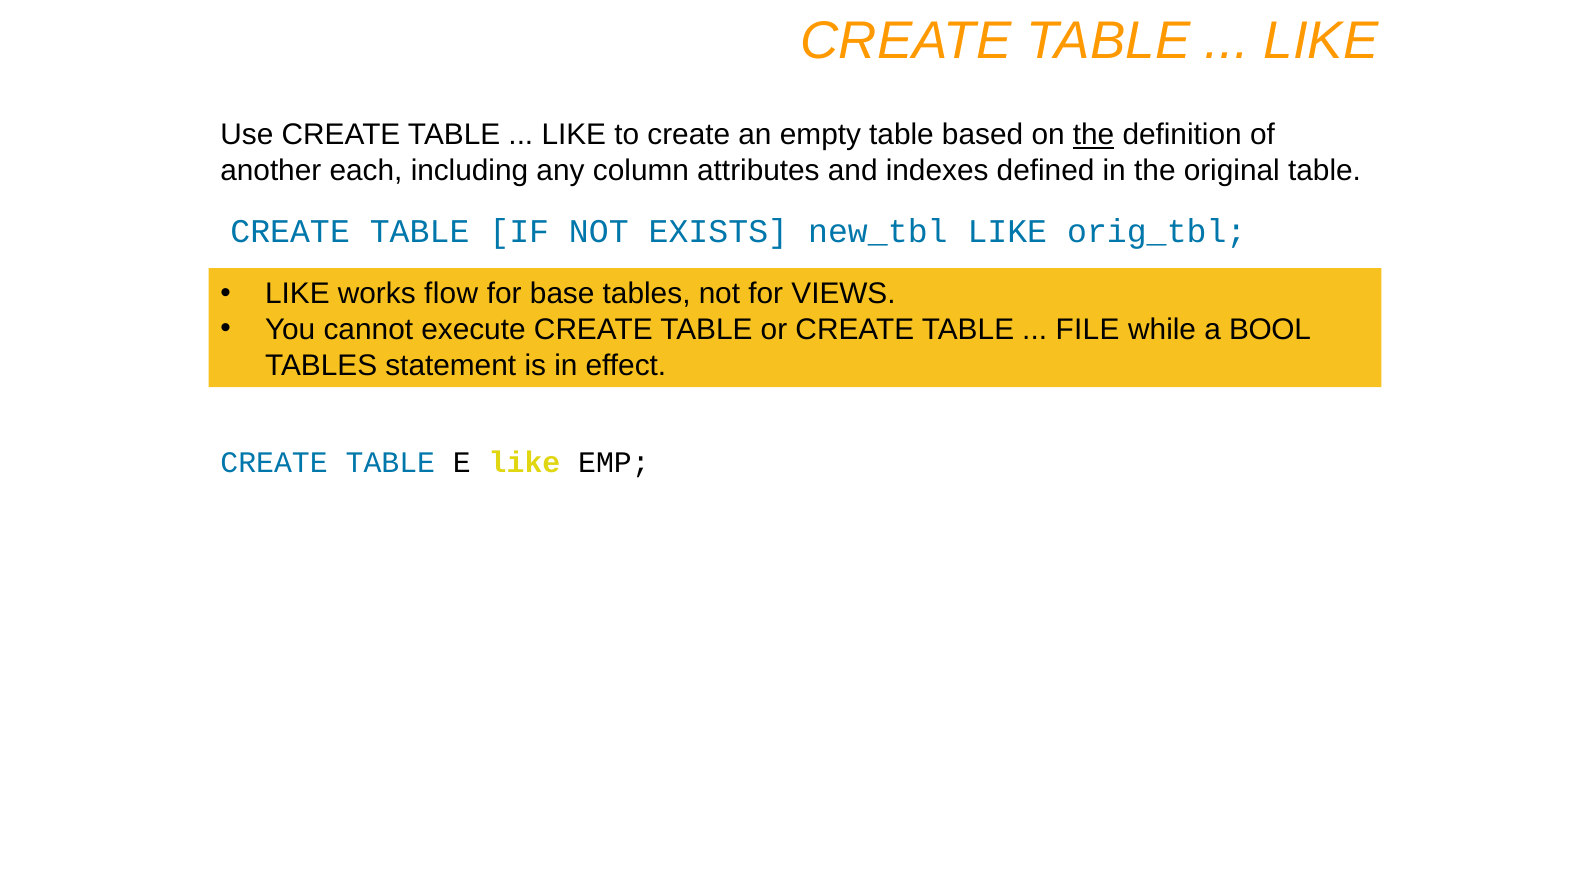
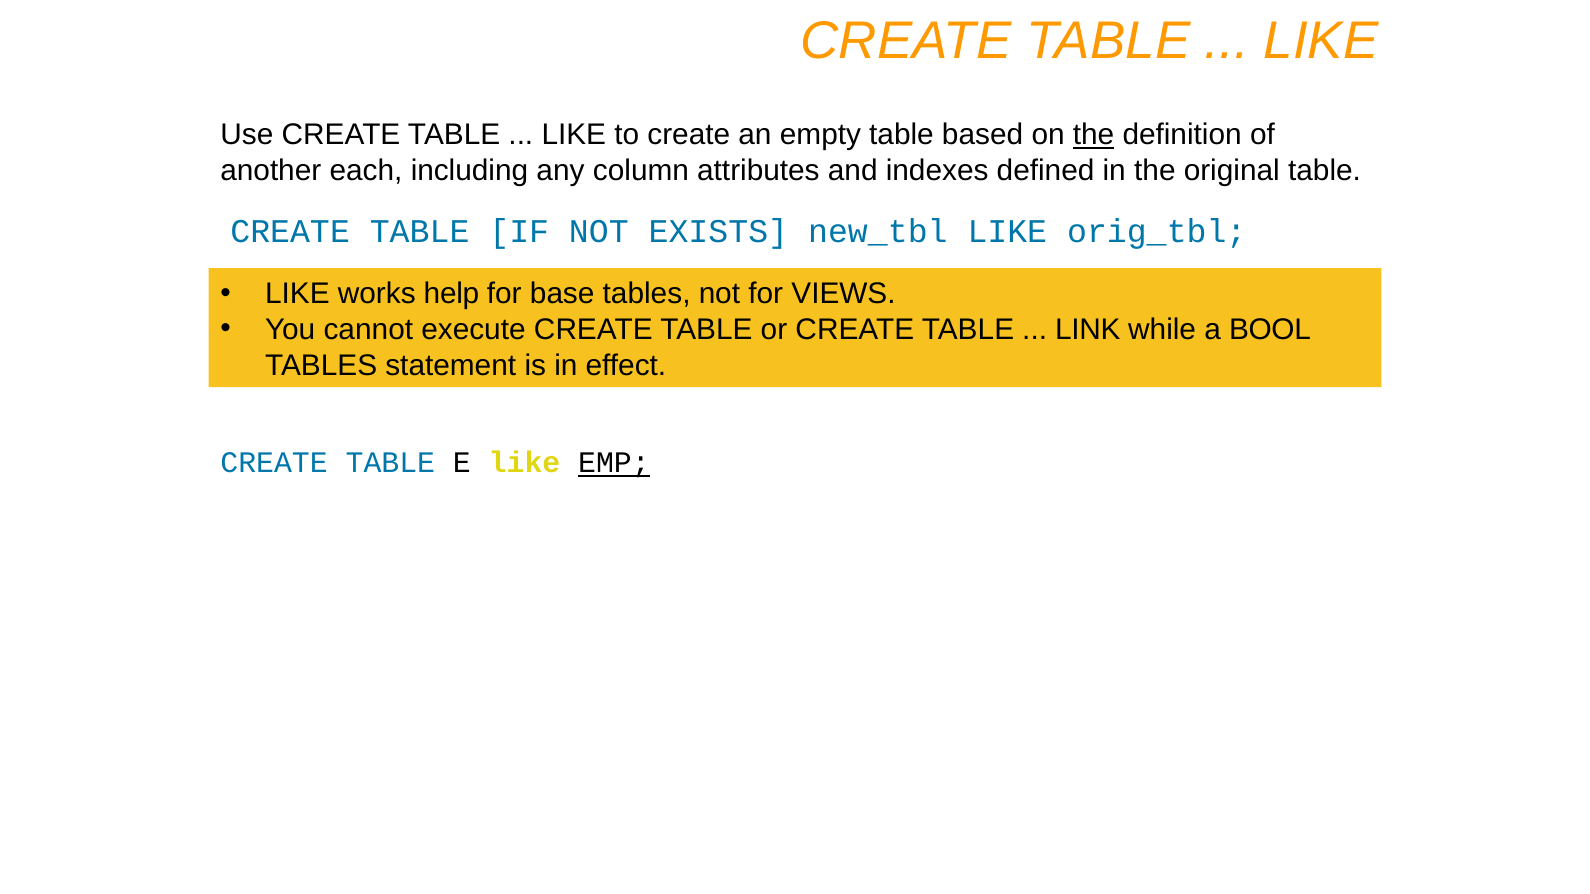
flow: flow -> help (451, 294)
FILE: FILE -> LINK (1088, 330)
EMP underline: none -> present (614, 463)
